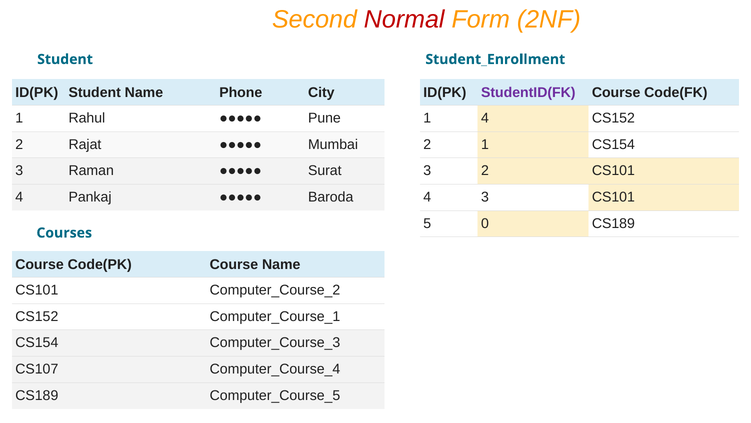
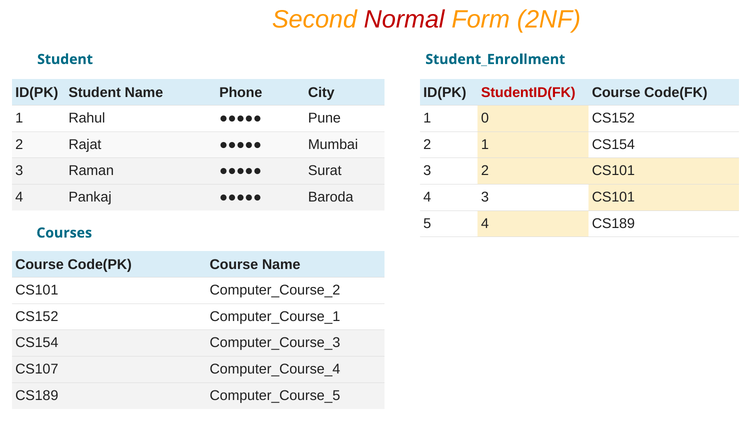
StudentID(FK colour: purple -> red (528, 92)
1 4: 4 -> 0 (485, 118)
5 0: 0 -> 4 (485, 223)
